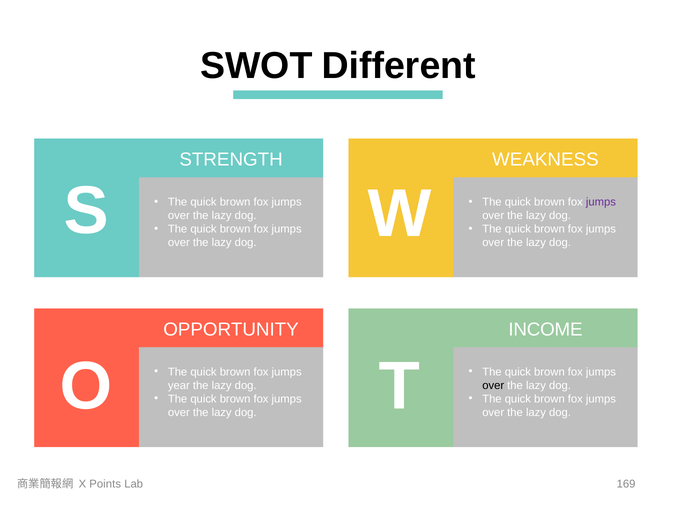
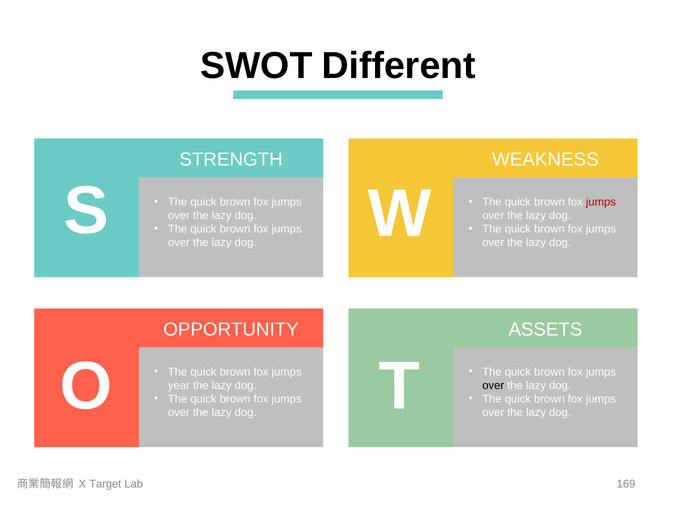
jumps colour: purple -> red (601, 202)
INCOME: INCOME -> ASSETS (545, 330)
Points: Points -> Target (105, 484)
